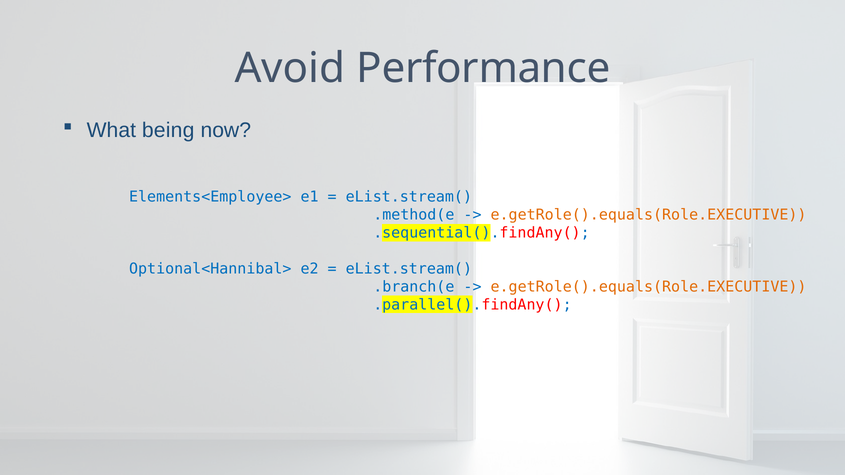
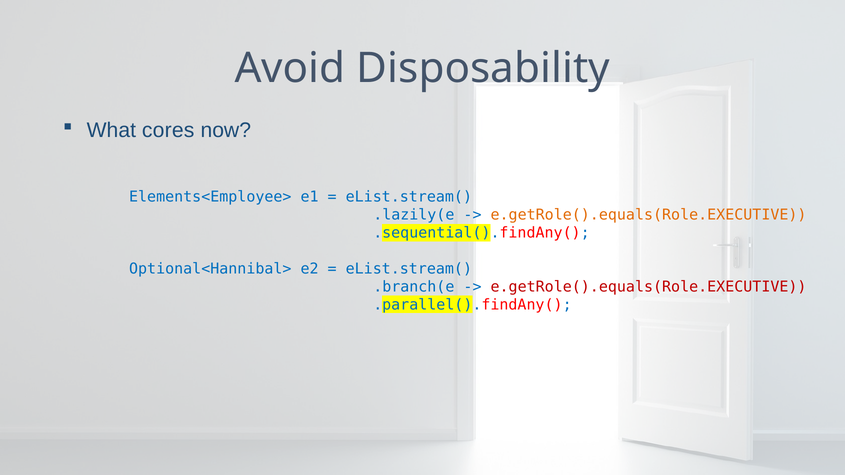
Performance: Performance -> Disposability (483, 68)
being: being -> cores (168, 131)
.method(e: .method(e -> .lazily(e (414, 215)
e.getRole().equals(Role.EXECUTIVE colour: orange -> red (649, 287)
